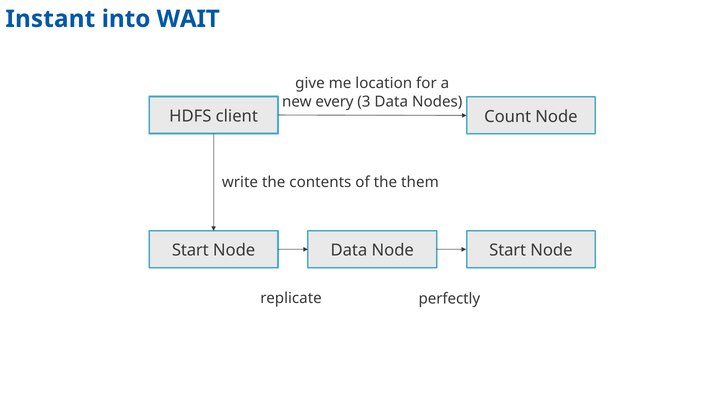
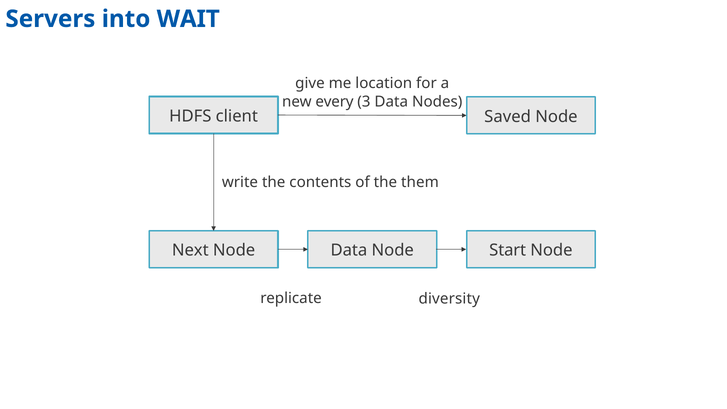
Instant: Instant -> Servers (50, 19)
Count: Count -> Saved (508, 117)
Start: Start -> Next (190, 250)
perfectly: perfectly -> diversity (449, 299)
